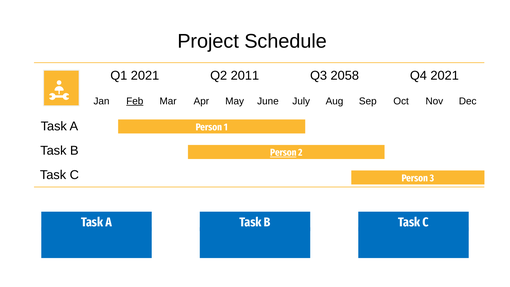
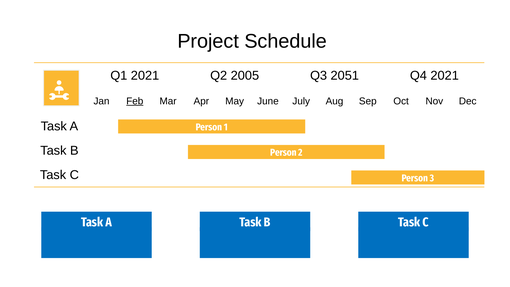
2011: 2011 -> 2005 (245, 76)
2058: 2058 -> 2051 (345, 76)
Person underline: present -> none (283, 153)
